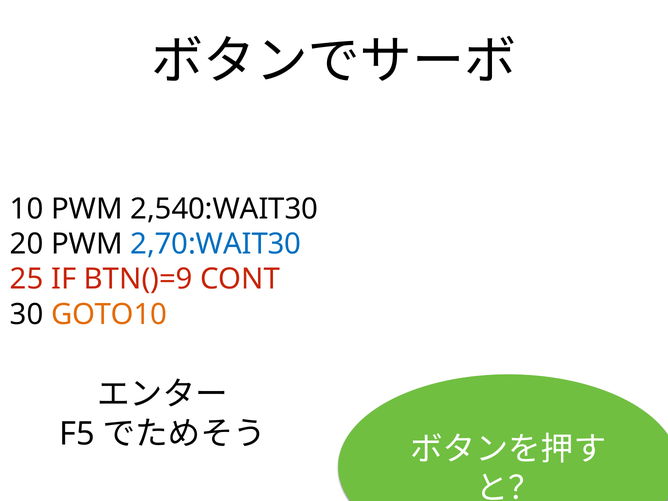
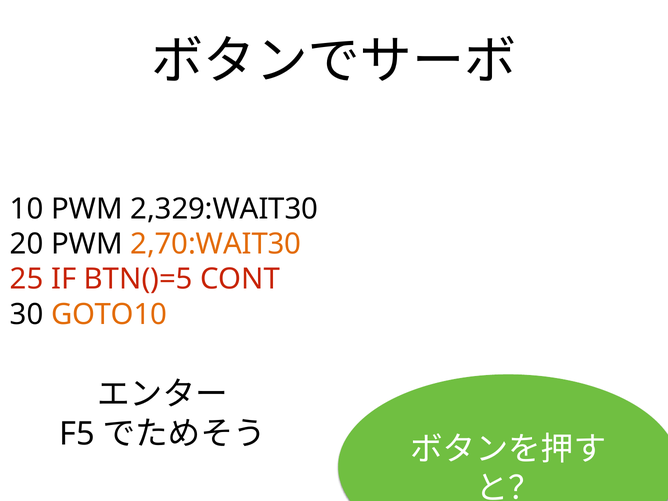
2,540:WAIT30: 2,540:WAIT30 -> 2,329:WAIT30 (224, 209)
2,70:WAIT30 colour: blue -> orange (216, 244)
BTN()=9: BTN()=9 -> BTN()=5 (138, 279)
